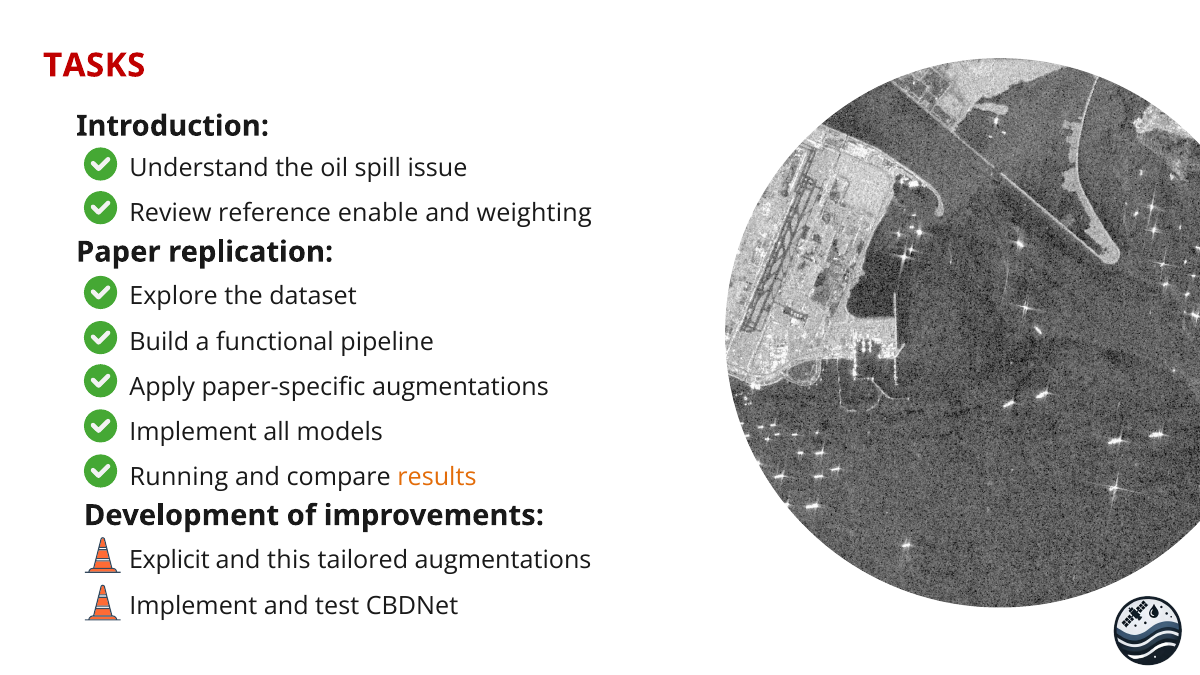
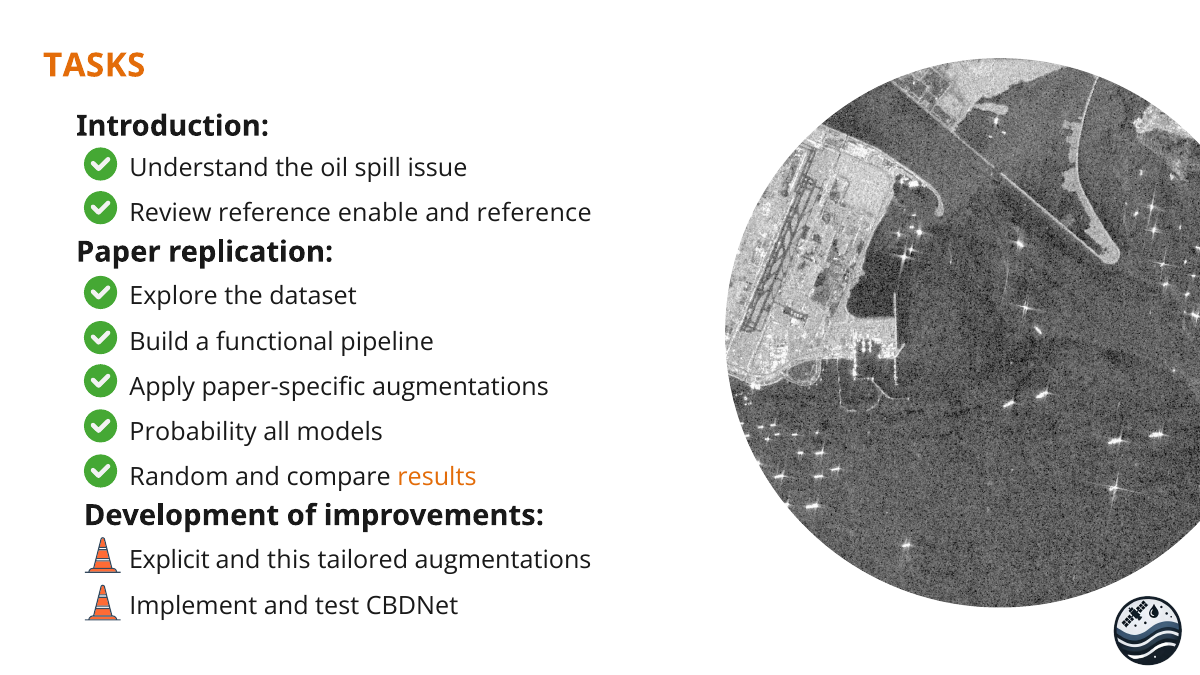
TASKS colour: red -> orange (94, 65)
and weighting: weighting -> reference (534, 213)
Implement: Implement -> Probability (193, 432)
Running: Running -> Random (179, 478)
